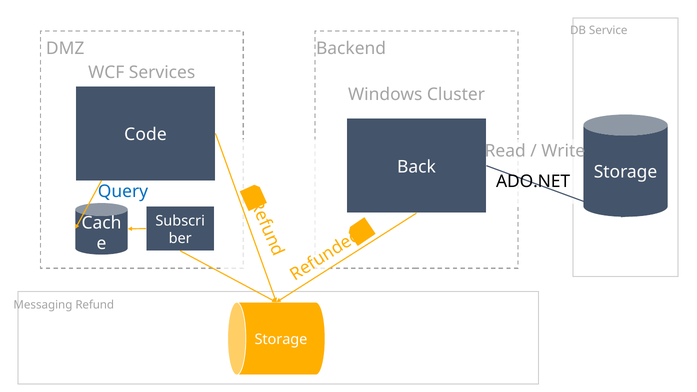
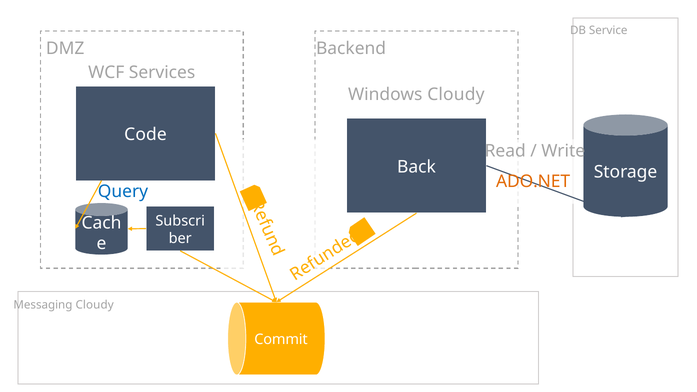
Windows Cluster: Cluster -> Cloudy (456, 94)
ADO.NET colour: black -> orange (533, 182)
Messaging Refund: Refund -> Cloudy (95, 305)
Storage: Storage -> Commit (281, 340)
